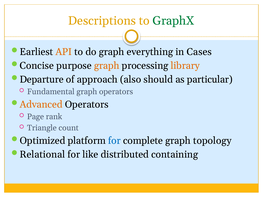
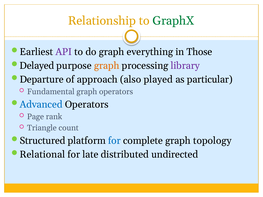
Descriptions: Descriptions -> Relationship (102, 21)
API colour: orange -> purple (64, 52)
Cases: Cases -> Those (199, 52)
Concise: Concise -> Delayed (37, 66)
library colour: orange -> purple (185, 66)
should: should -> played (158, 79)
Advanced colour: orange -> blue (41, 105)
Optimized: Optimized -> Structured (43, 141)
like: like -> late (90, 155)
containing: containing -> undirected (175, 155)
